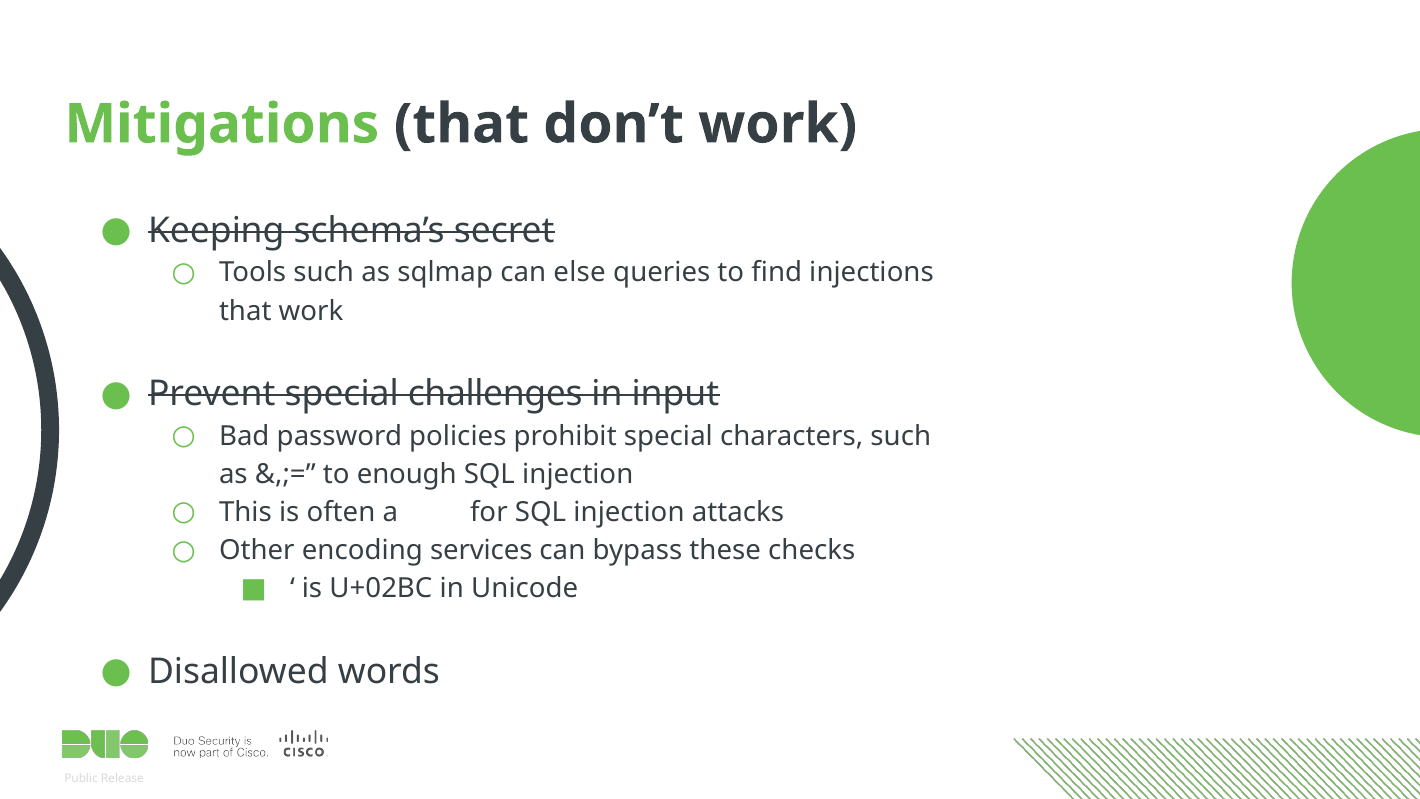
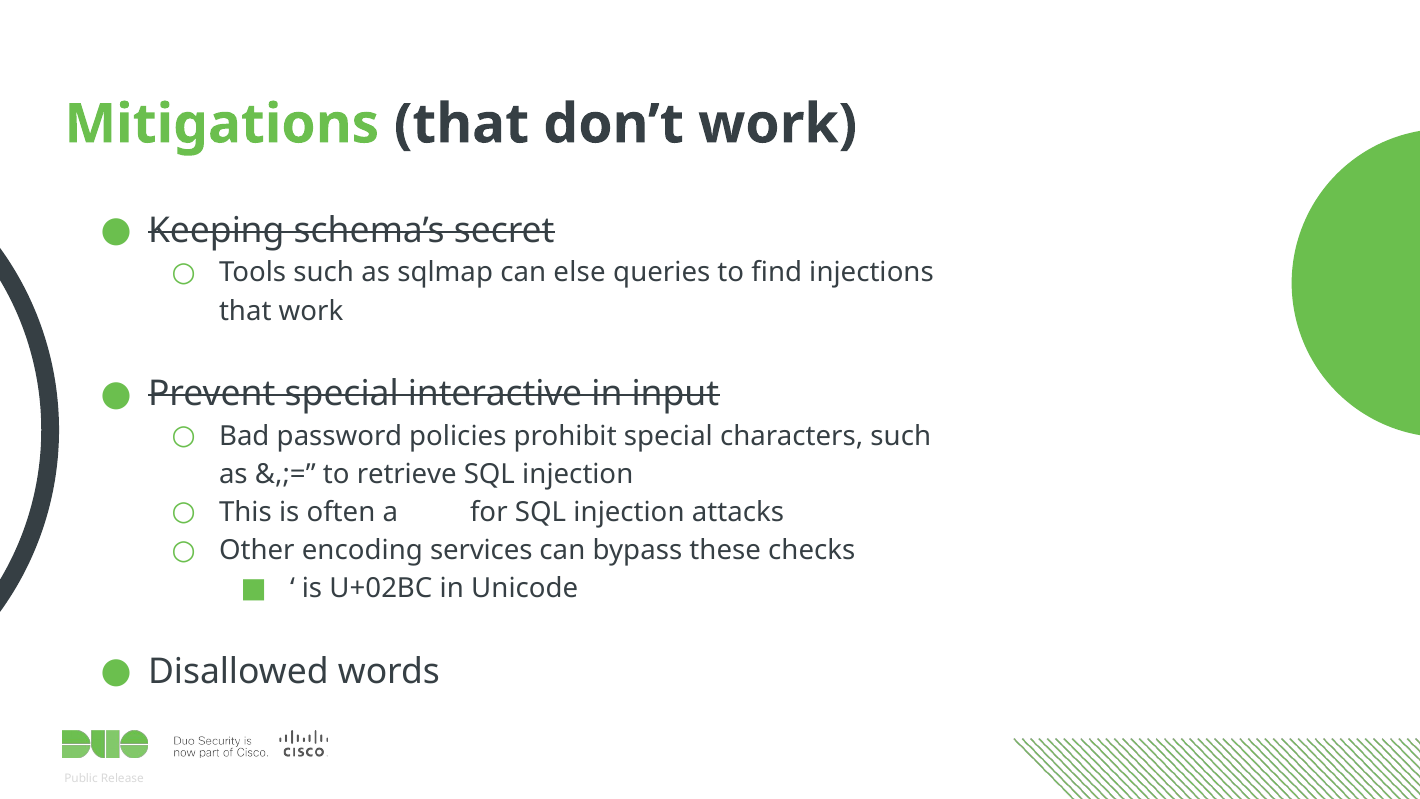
challenges: challenges -> interactive (495, 394)
enough: enough -> retrieve (407, 474)
